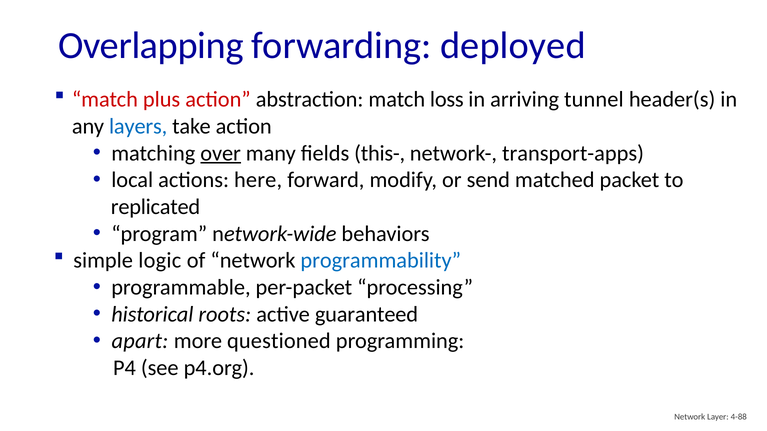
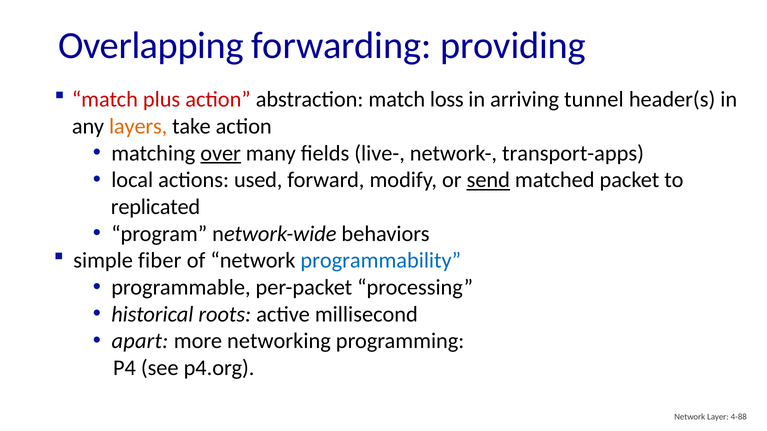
deployed: deployed -> providing (513, 45)
layers colour: blue -> orange (138, 127)
this-: this- -> live- (380, 153)
here: here -> used (258, 180)
send underline: none -> present (488, 180)
logic: logic -> fiber (160, 261)
guaranteed: guaranteed -> millisecond (366, 315)
questioned: questioned -> networking (279, 341)
